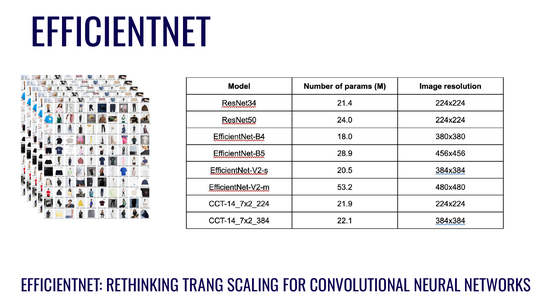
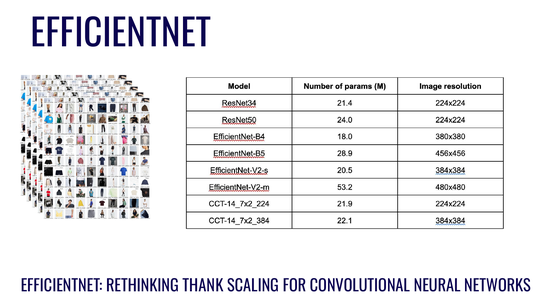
TRANG: TRANG -> THANK (203, 286)
